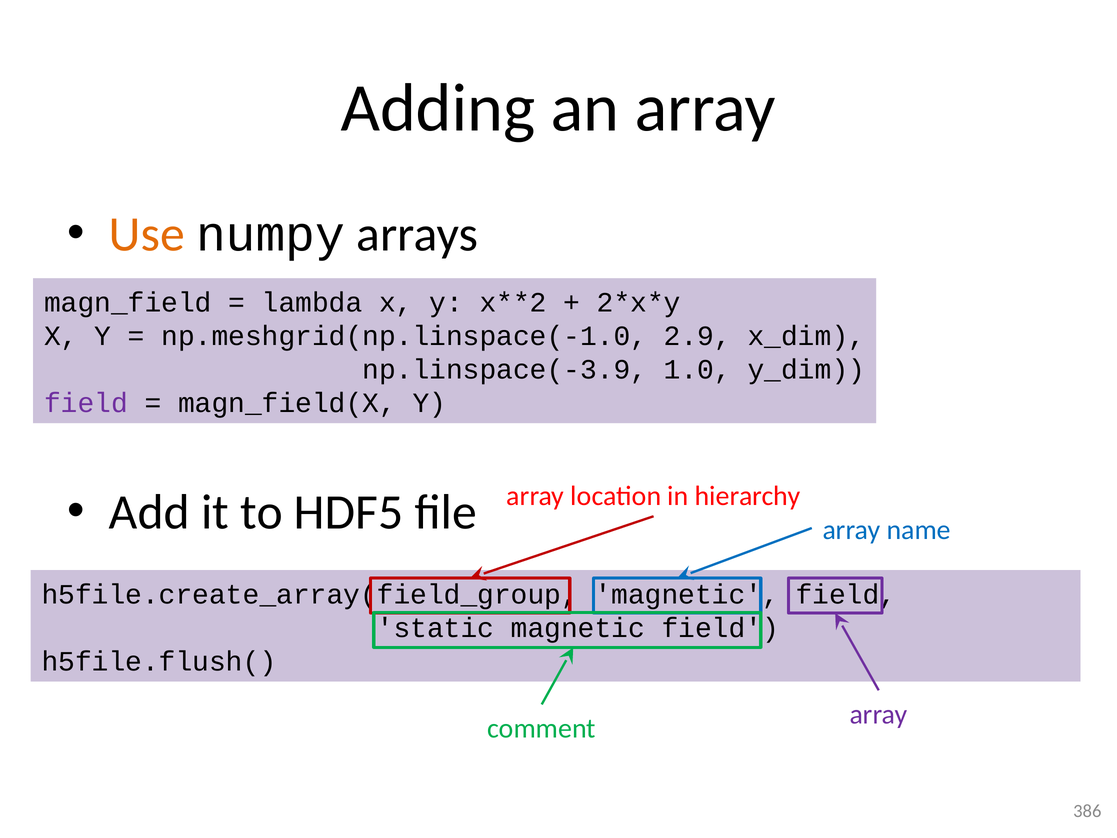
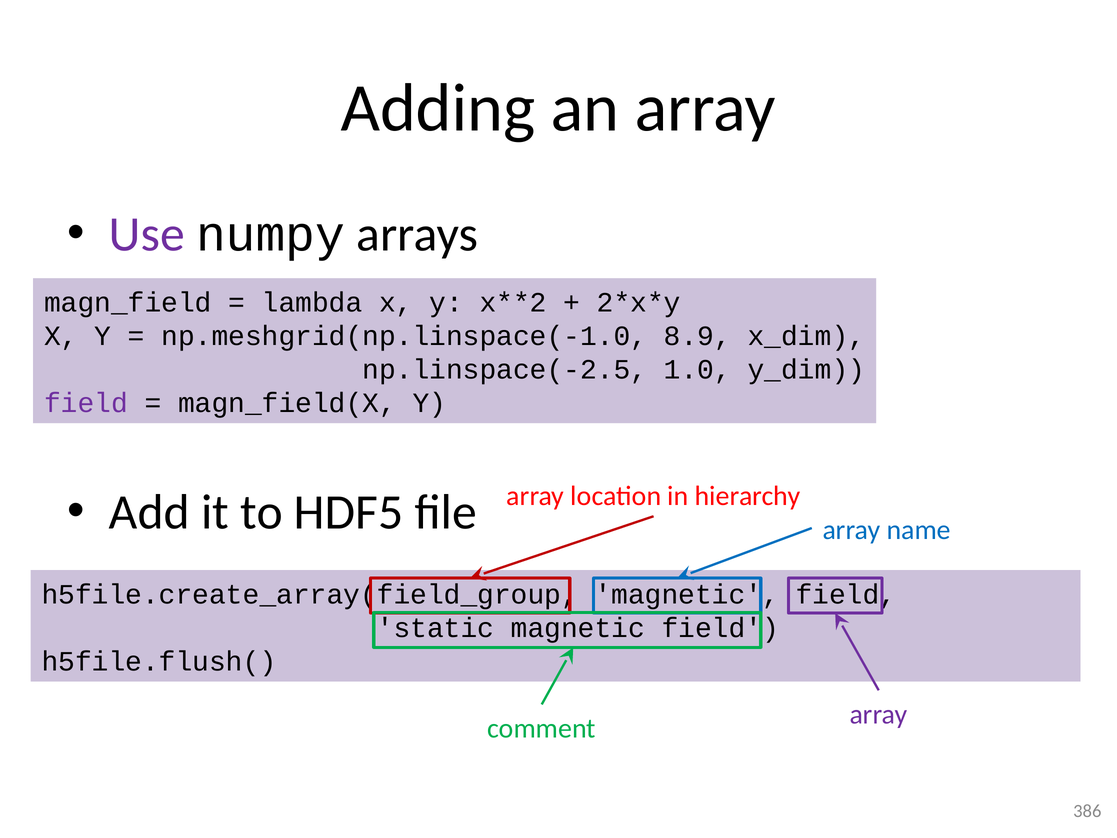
Use colour: orange -> purple (147, 234)
2.9: 2.9 -> 8.9 (697, 336)
np.linspace(-3.9: np.linspace(-3.9 -> np.linspace(-2.5 (505, 369)
